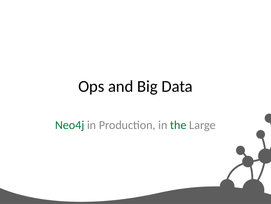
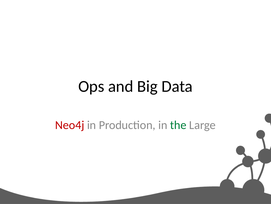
Neo4j colour: green -> red (70, 125)
